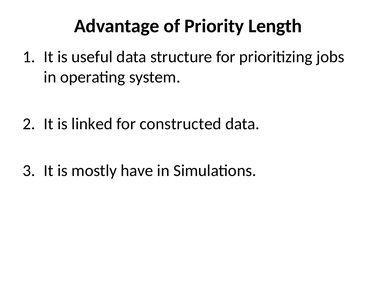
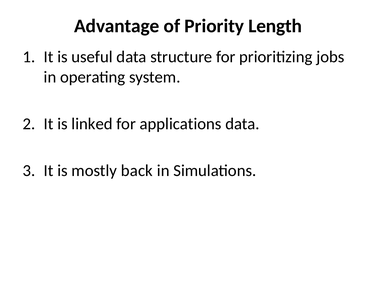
constructed: constructed -> applications (181, 124)
have: have -> back (137, 171)
